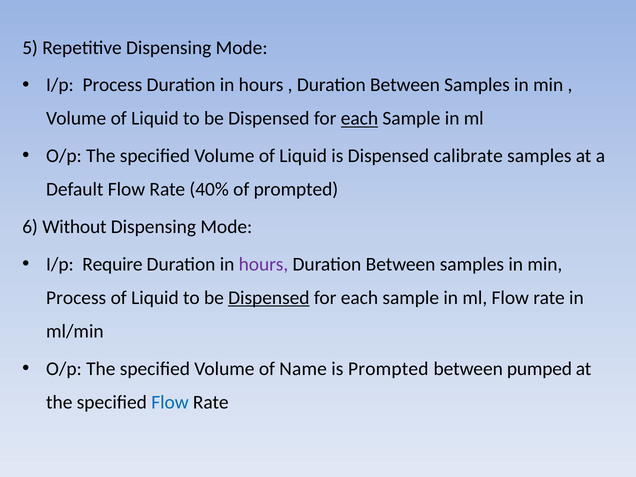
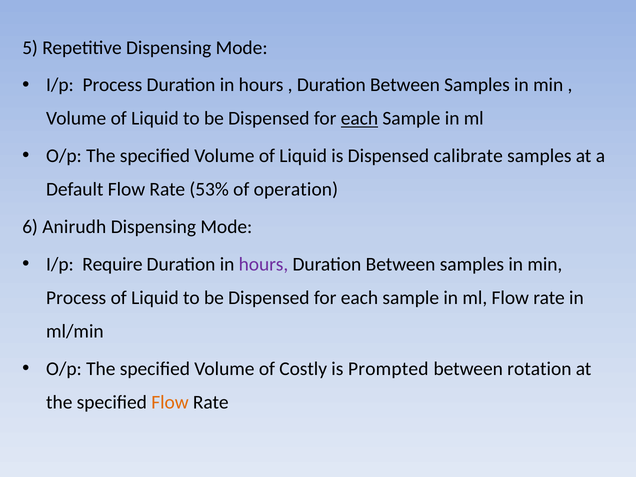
40%: 40% -> 53% (209, 189)
of prompted: prompted -> operation (296, 189)
Without: Without -> Anirudh (74, 227)
Dispensed underline: present -> none (269, 298)
Name: Name -> Costly (303, 369)
pumped: pumped -> rotation (539, 369)
Flow colour: blue -> orange (170, 402)
